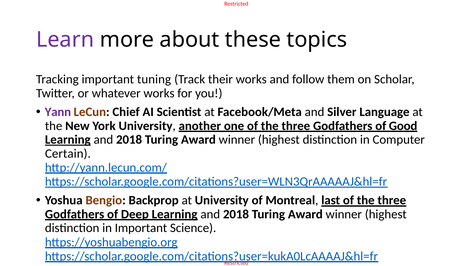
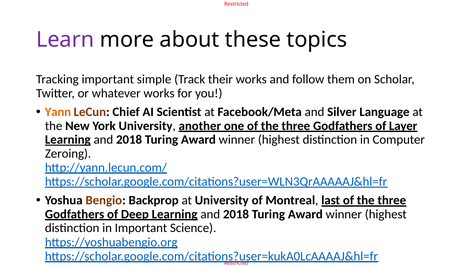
tuning: tuning -> simple (154, 79)
Yann colour: purple -> orange (58, 112)
Good: Good -> Layer (403, 126)
Certain: Certain -> Zeroing (68, 153)
